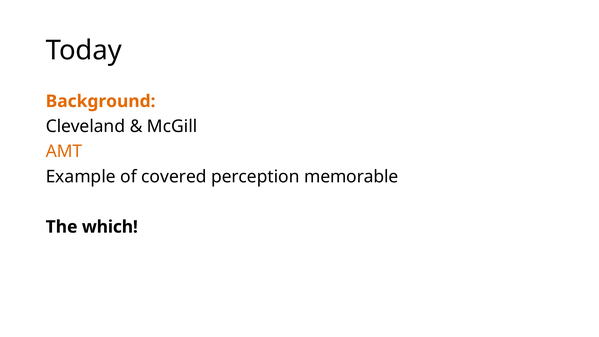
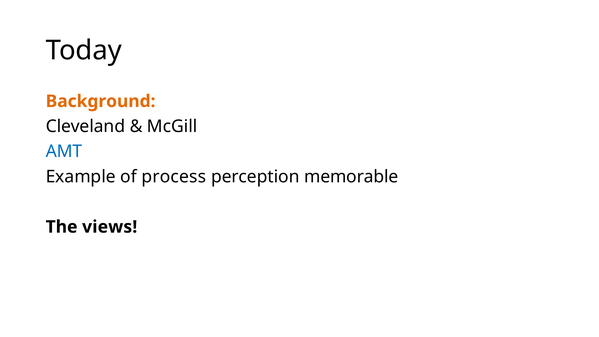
AMT colour: orange -> blue (64, 152)
covered: covered -> process (174, 177)
which: which -> views (110, 227)
